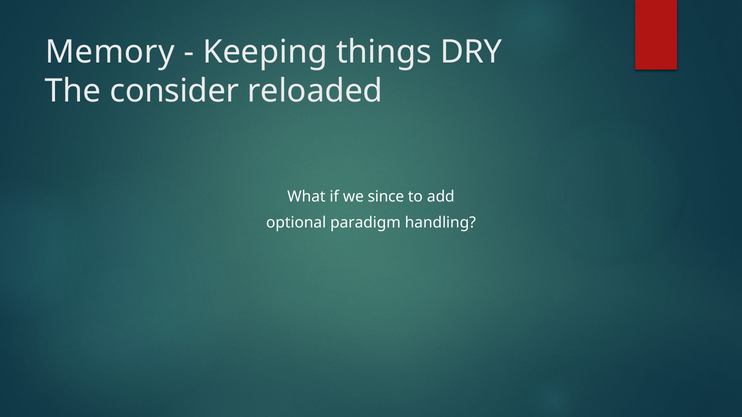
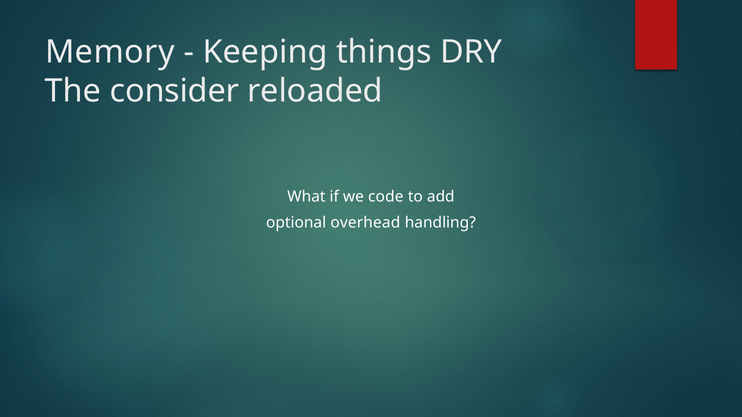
since: since -> code (386, 197)
paradigm: paradigm -> overhead (365, 223)
